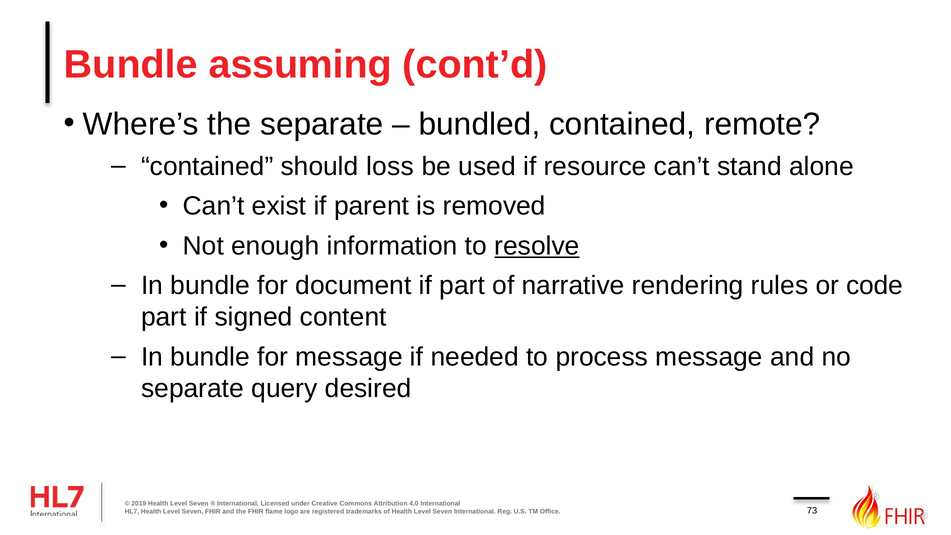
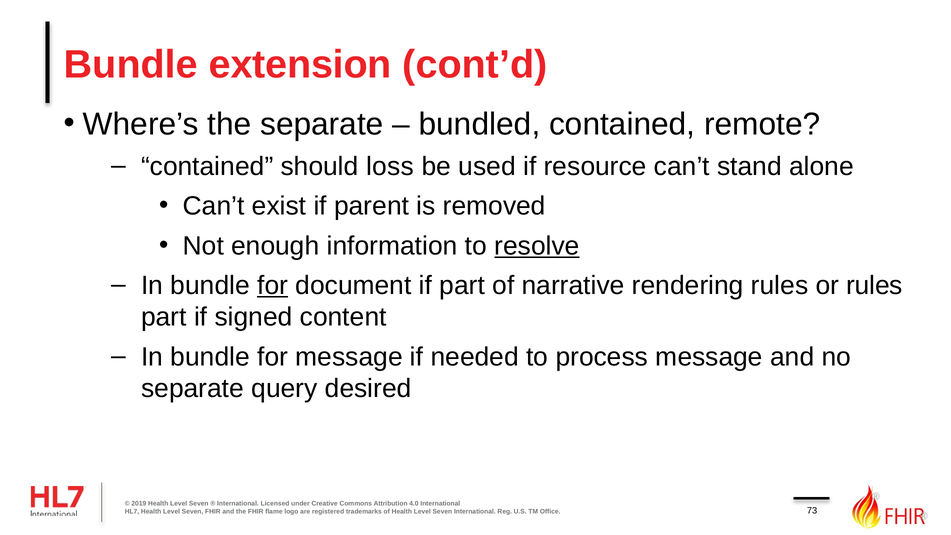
assuming: assuming -> extension (300, 65)
for underline: none -> present (273, 285)
or code: code -> rules (875, 285)
